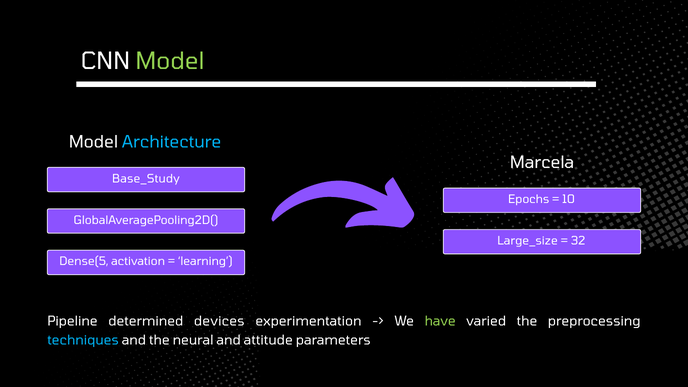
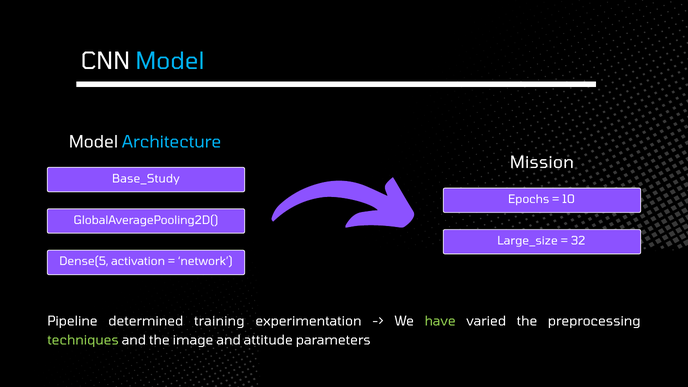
Model colour: light green -> light blue (170, 62)
Marcela: Marcela -> Mission (542, 163)
learning: learning -> network (205, 262)
devices: devices -> training (219, 321)
techniques colour: light blue -> light green (83, 340)
neural: neural -> image (193, 340)
